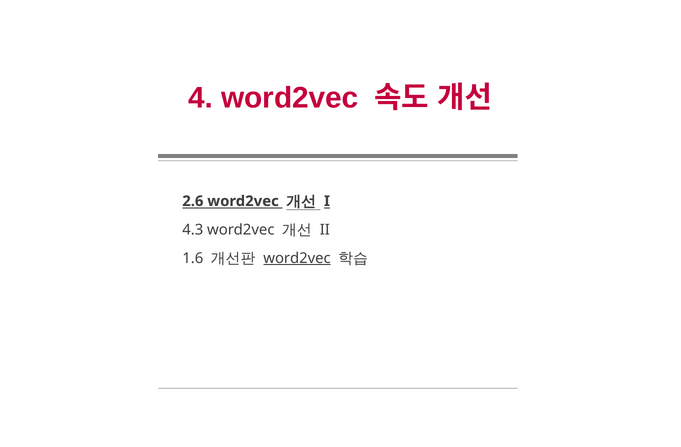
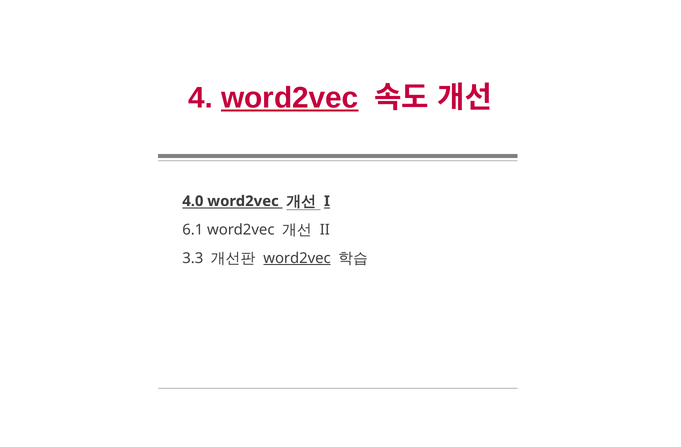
word2vec underline: none -> present (290, 98)
2.6: 2.6 -> 4.0 (193, 201)
4.3: 4.3 -> 6.1 (193, 230)
1.6: 1.6 -> 3.3 (193, 258)
